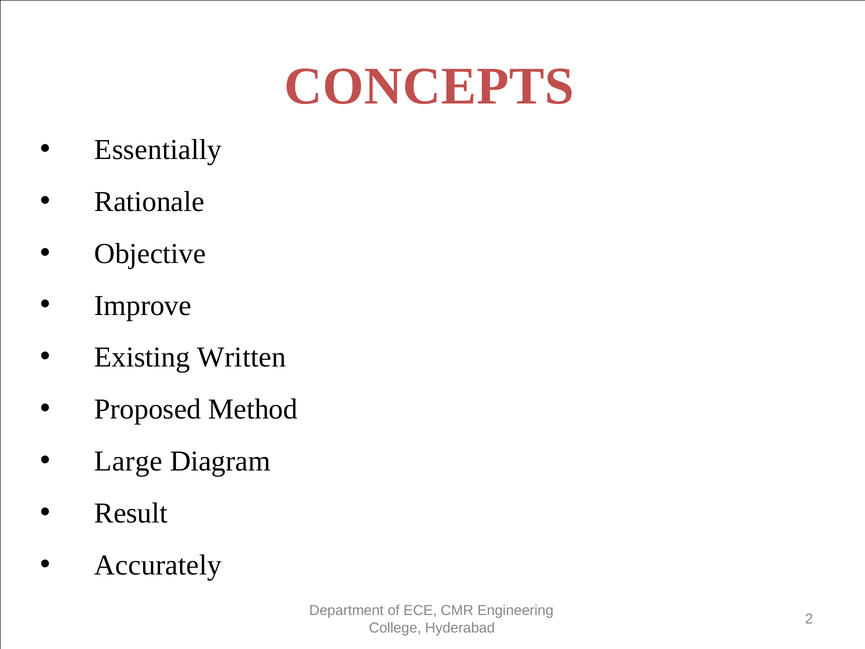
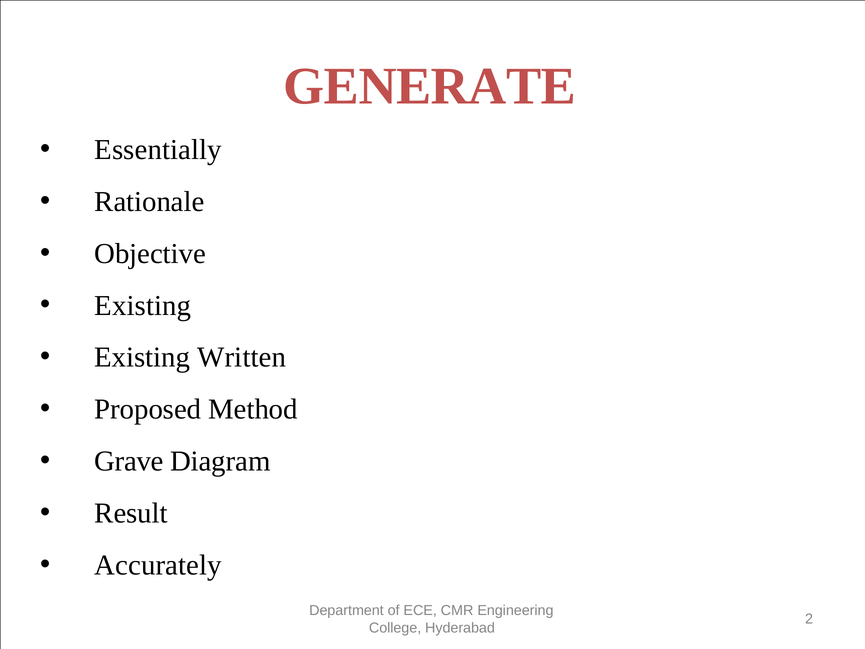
CONCEPTS: CONCEPTS -> GENERATE (430, 86)
Improve: Improve -> Existing (143, 305)
Large: Large -> Grave (129, 461)
